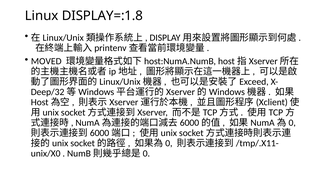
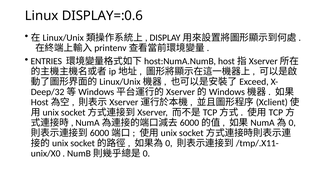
DISPLAY=:1.8: DISPLAY=:1.8 -> DISPLAY=:0.6 (102, 16)
MOVED: MOVED -> ENTRIES (46, 61)
